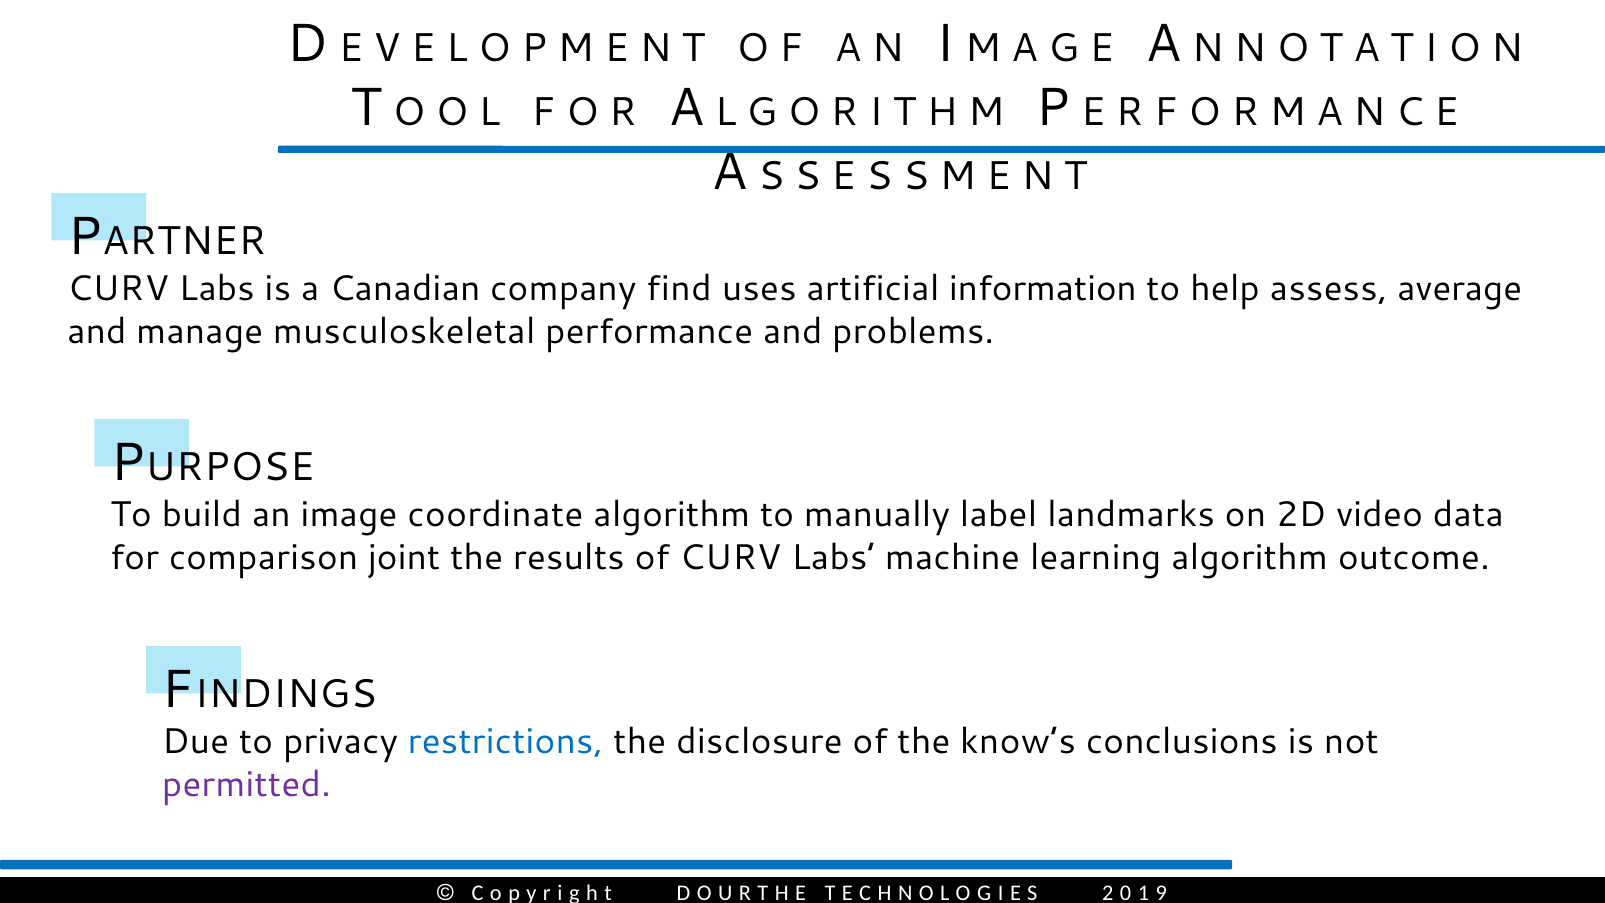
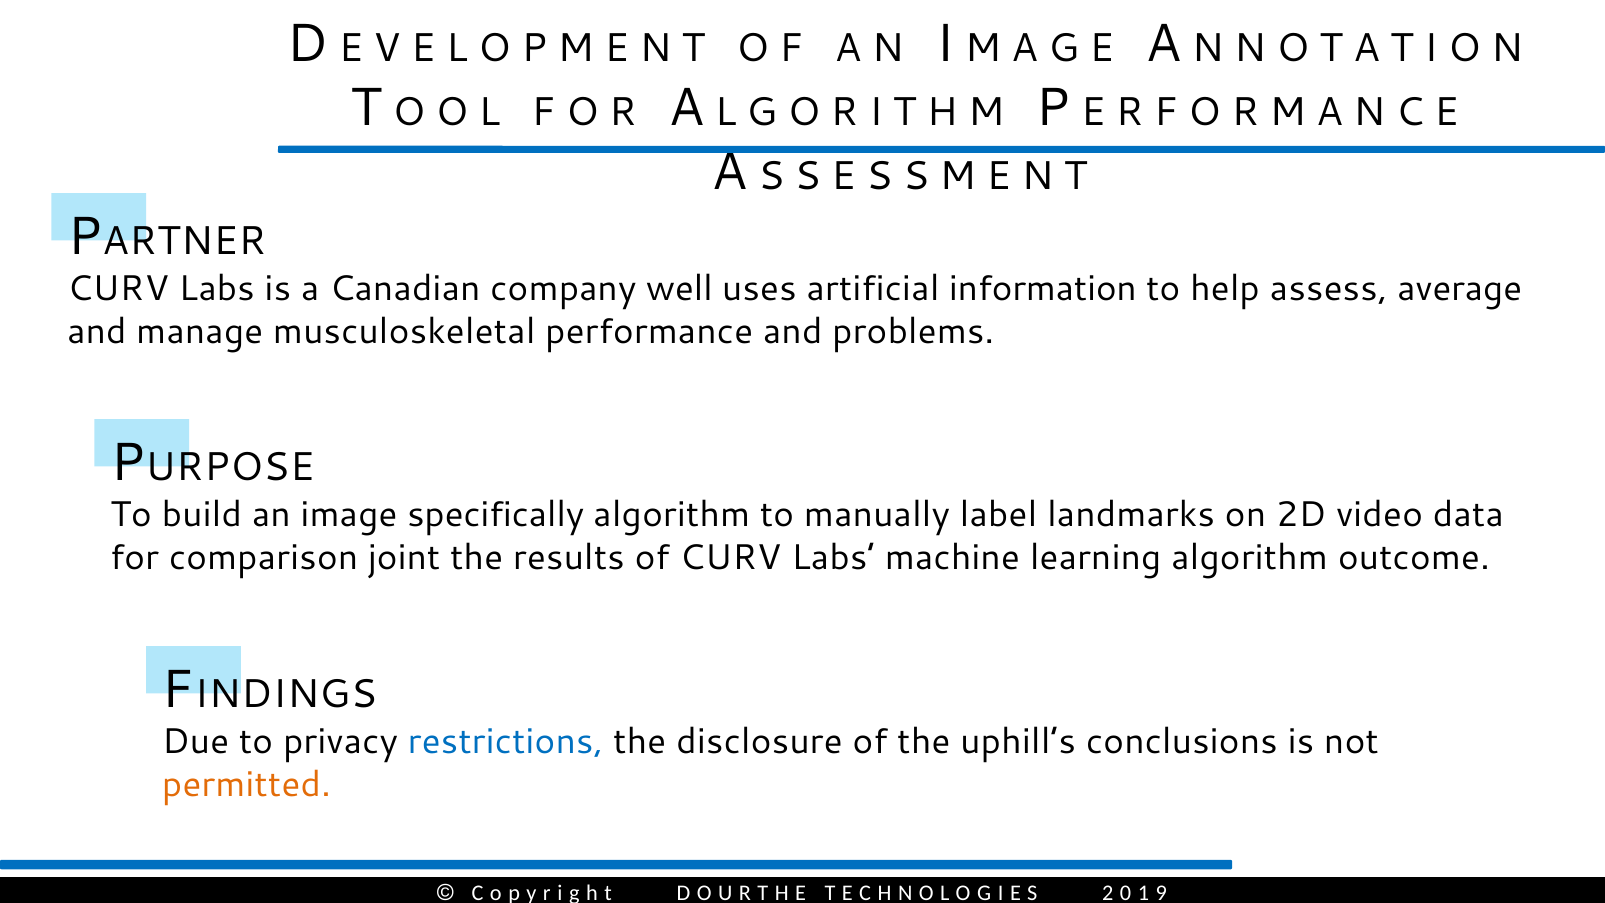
find: find -> well (679, 289)
coordinate: coordinate -> specifically (496, 515)
know’s: know’s -> uphill’s (1018, 742)
permitted colour: purple -> orange (246, 785)
